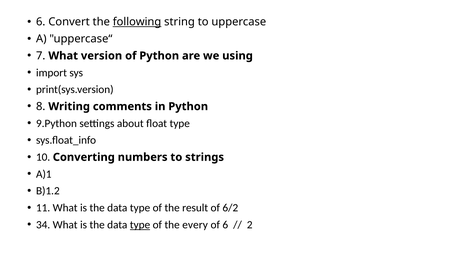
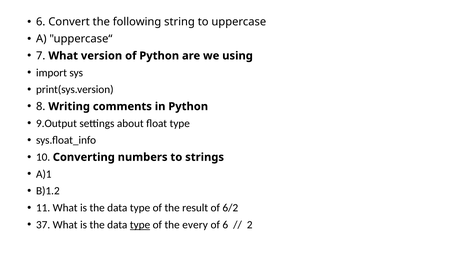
following underline: present -> none (137, 22)
9.Python: 9.Python -> 9.Output (56, 124)
34: 34 -> 37 (43, 225)
